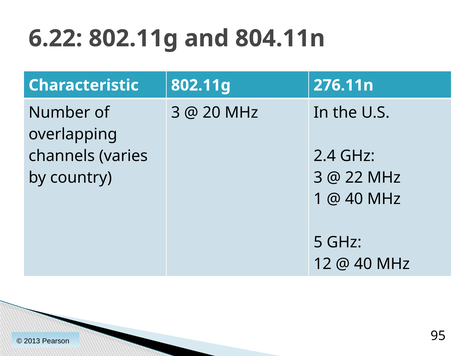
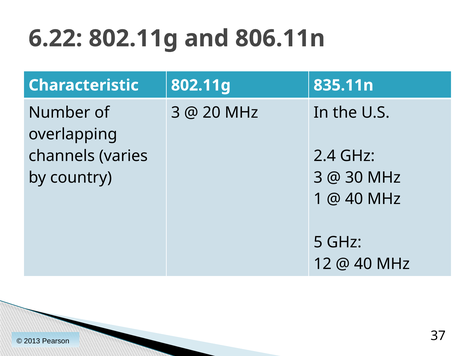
804.11n: 804.11n -> 806.11n (280, 38)
276.11n: 276.11n -> 835.11n (343, 85)
22: 22 -> 30 (354, 178)
95: 95 -> 37 (438, 336)
